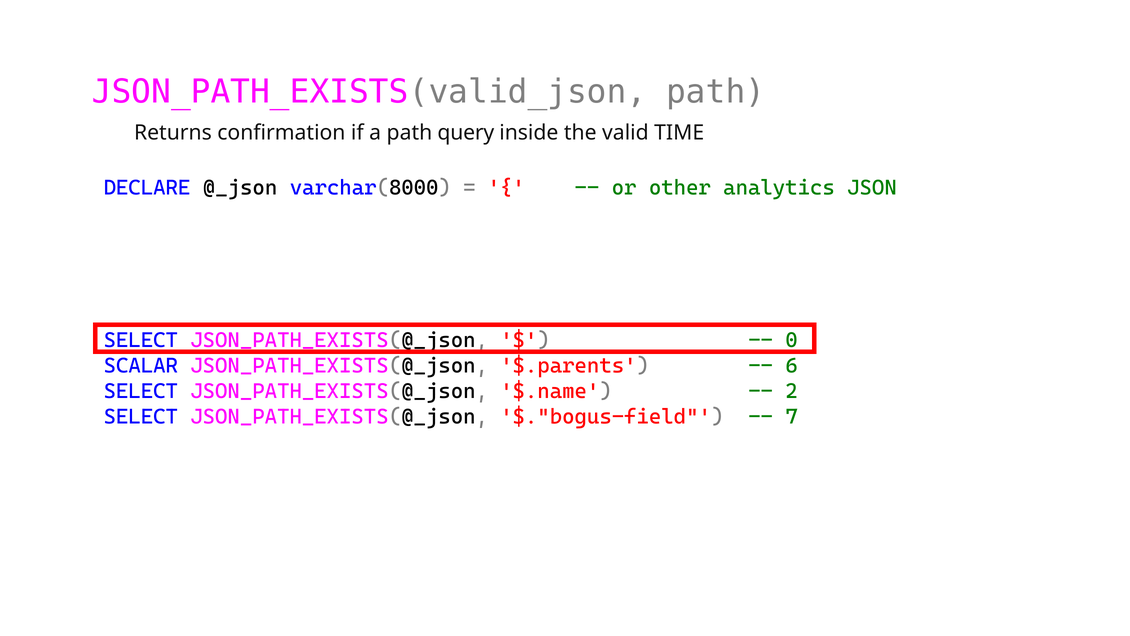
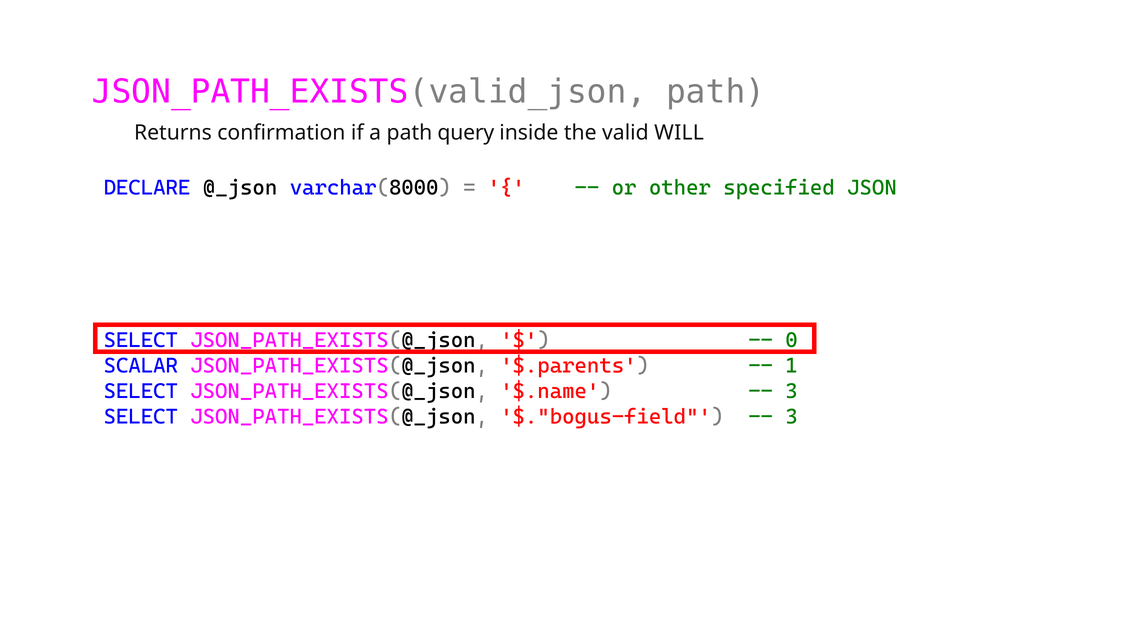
TIME: TIME -> WILL (679, 133)
analytics: analytics -> specified (779, 188)
6: 6 -> 1 (792, 366)
2: 2 -> 3 (792, 391)
7: 7 -> 3 (792, 416)
